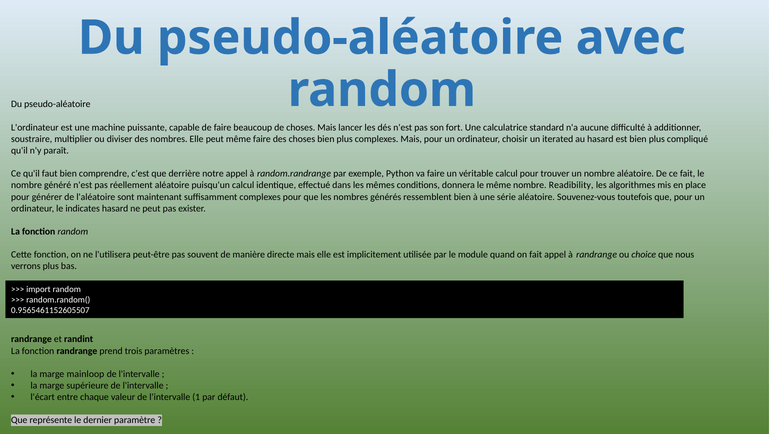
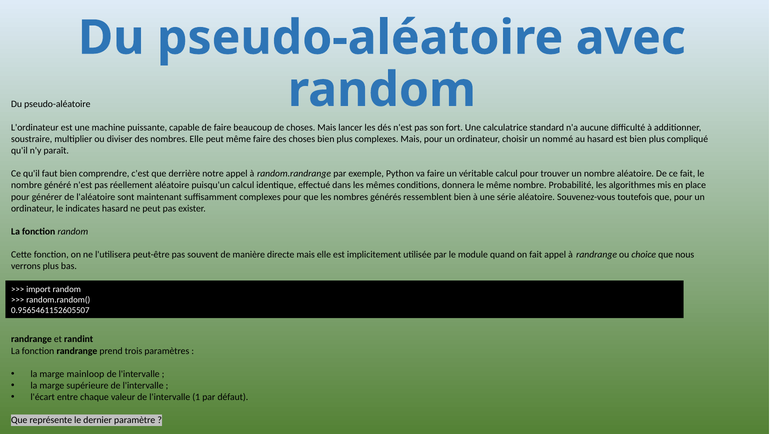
iterated: iterated -> nommé (558, 139)
Readibility: Readibility -> Probabilité (571, 185)
